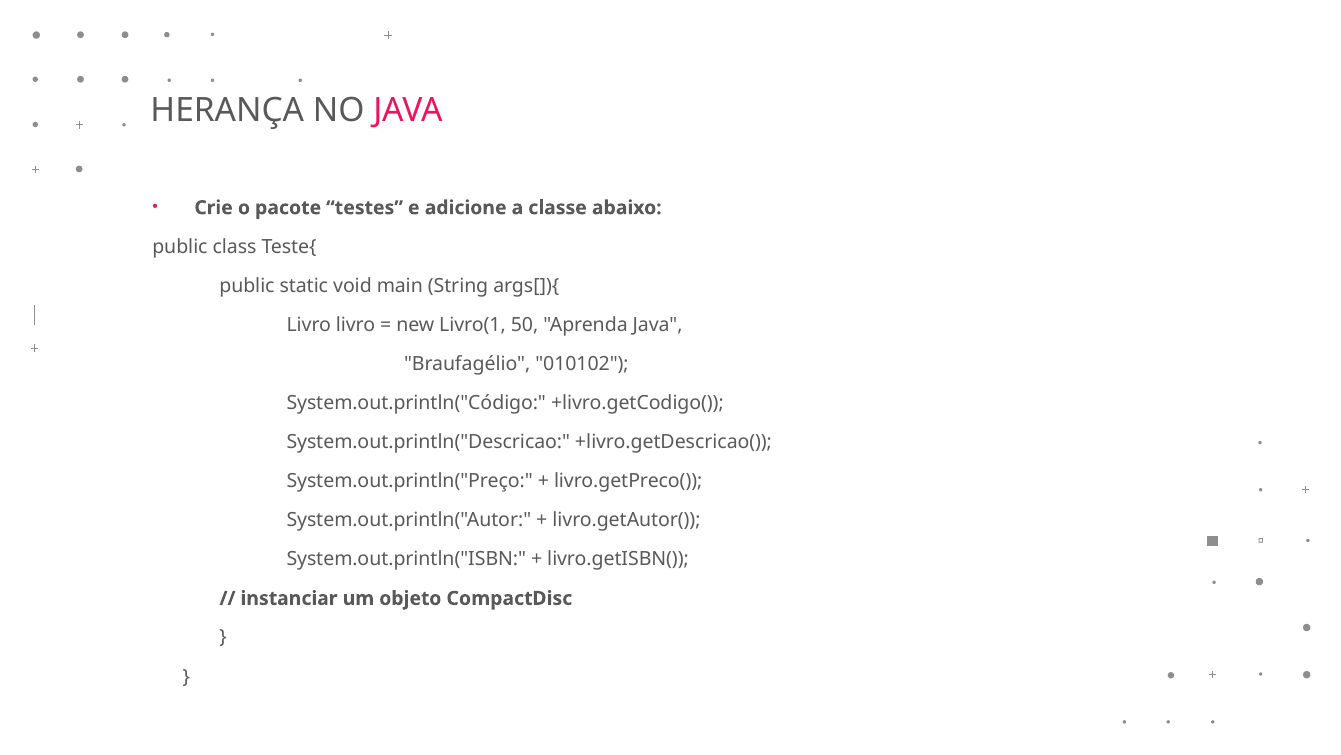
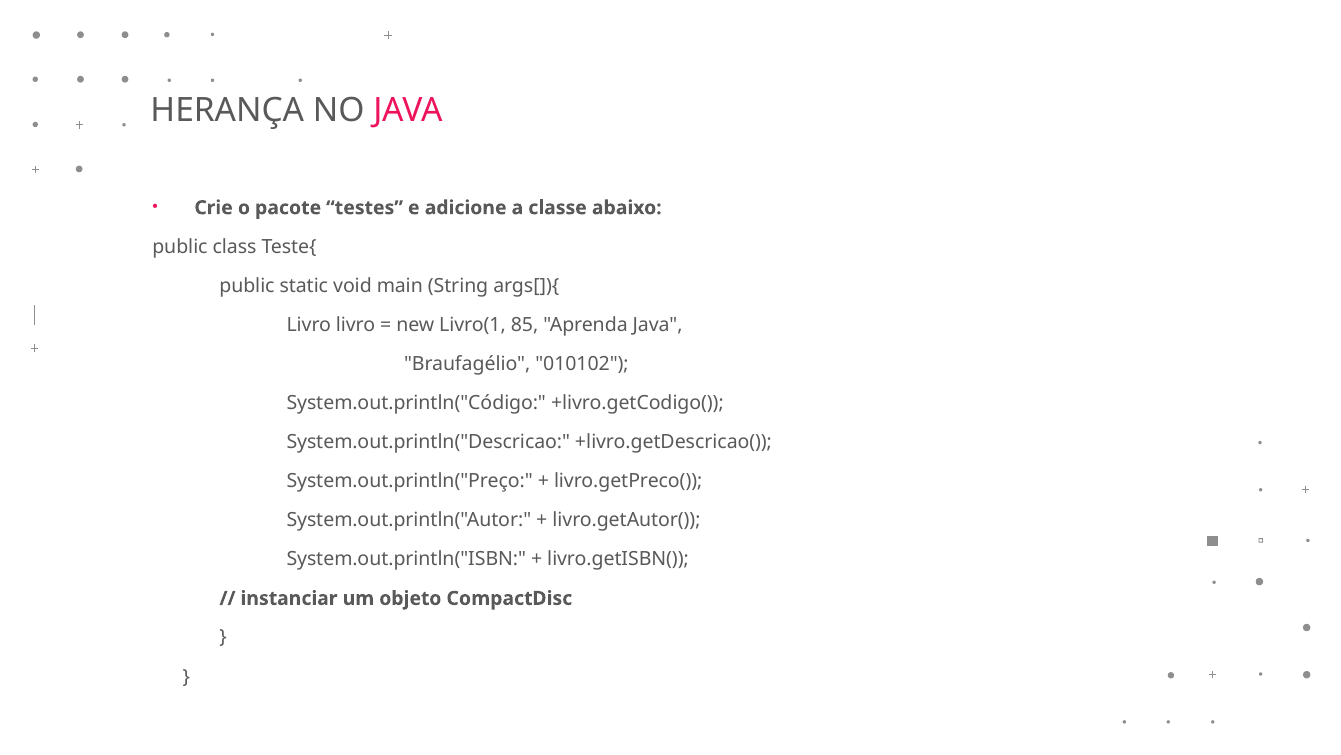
50: 50 -> 85 (525, 325)
